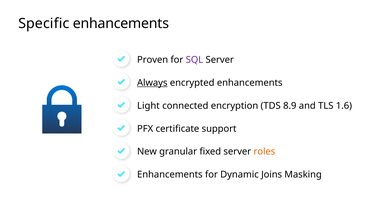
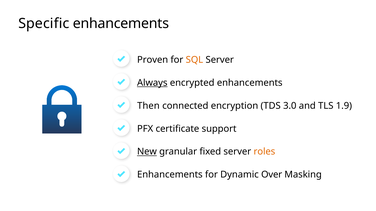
SQL colour: purple -> orange (194, 60)
Light: Light -> Then (148, 106)
8.9: 8.9 -> 3.0 (290, 106)
1.6: 1.6 -> 1.9 (344, 106)
New underline: none -> present (147, 152)
Joins: Joins -> Over (272, 175)
